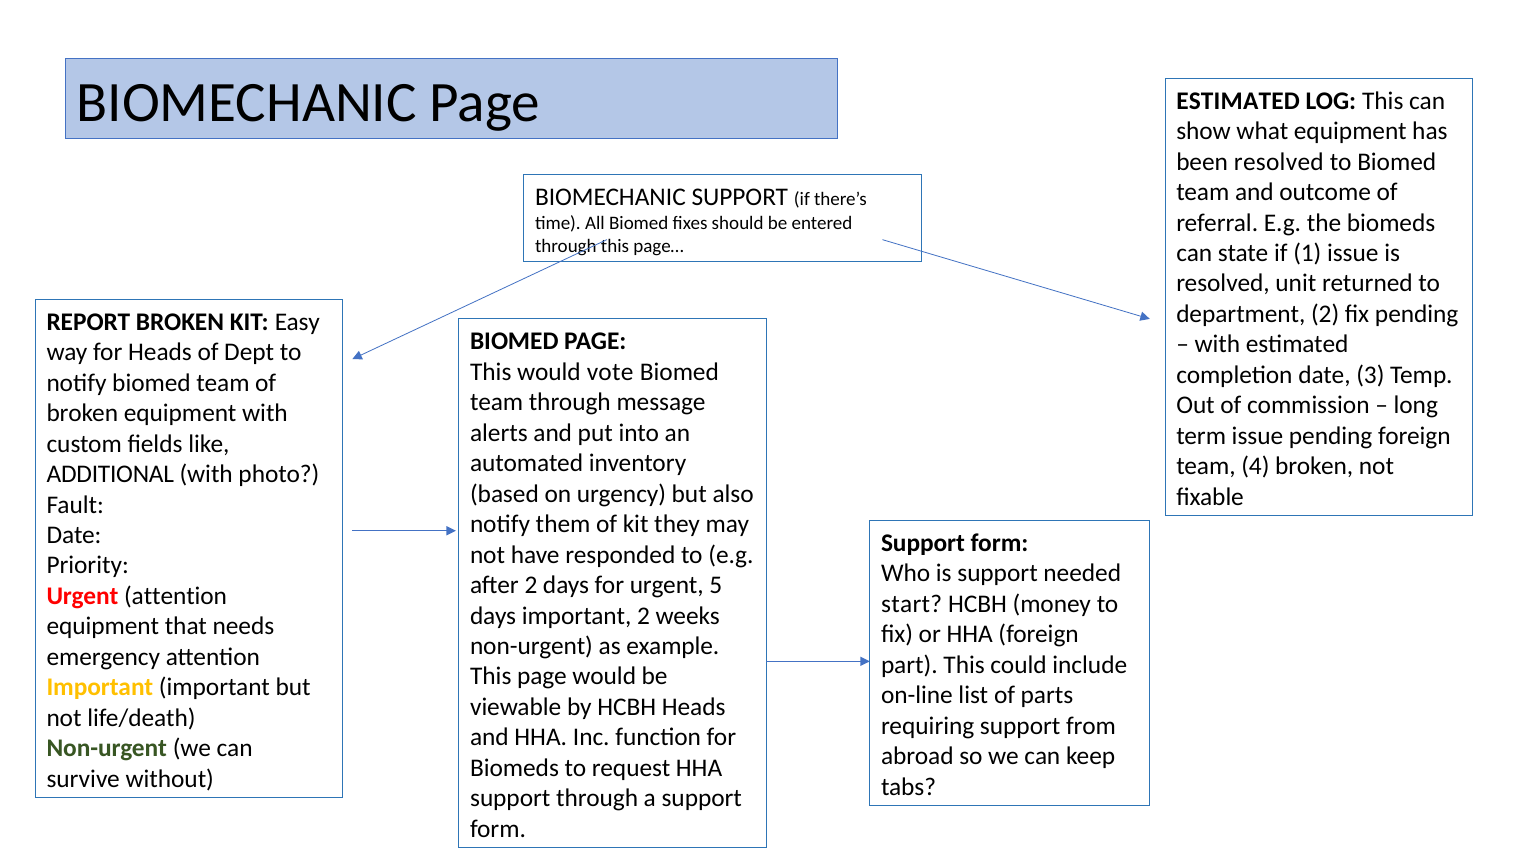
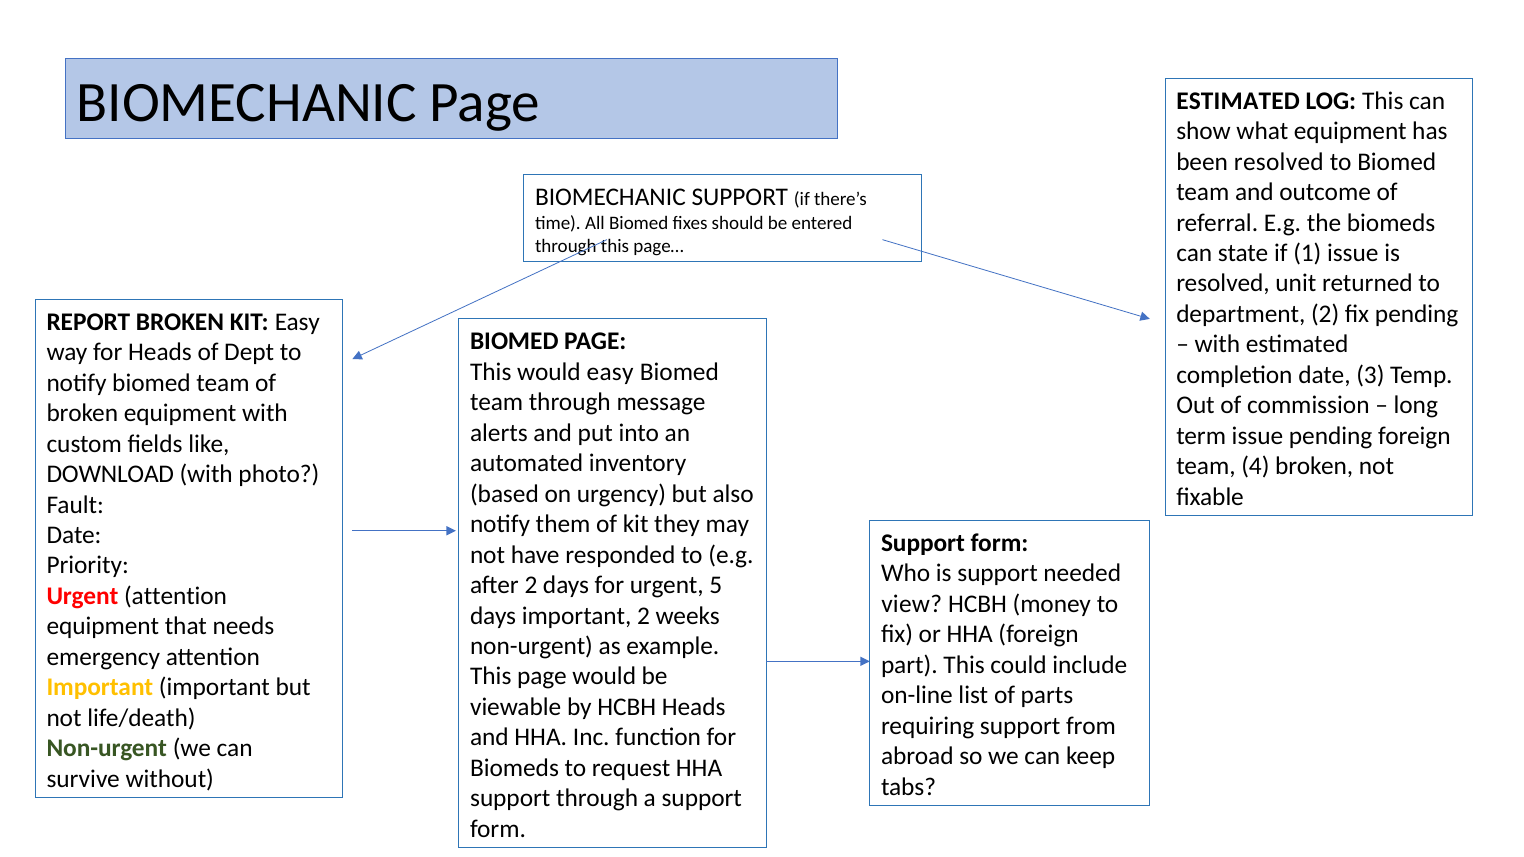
would vote: vote -> easy (610, 372)
ADDITIONAL: ADDITIONAL -> DOWNLOAD (110, 474)
start: start -> view (912, 604)
